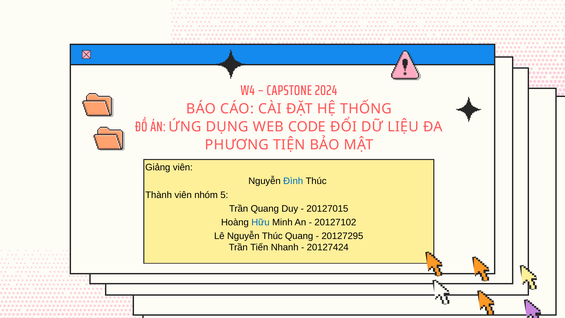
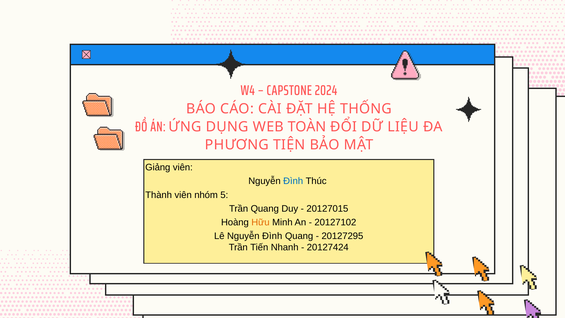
CODE: CODE -> TOÀN (307, 127)
Hữu colour: blue -> orange (260, 222)
Lê Nguyễn Thúc: Thúc -> Đình (272, 236)
